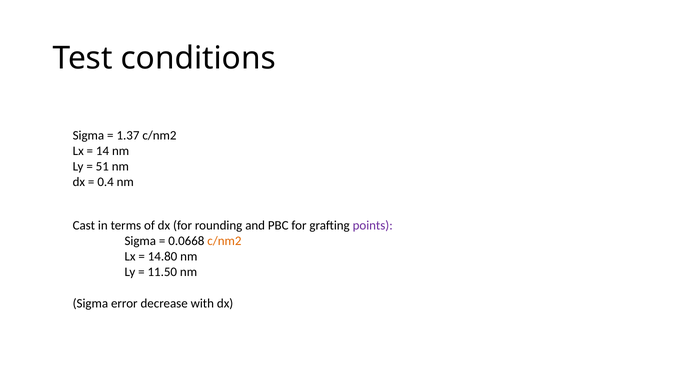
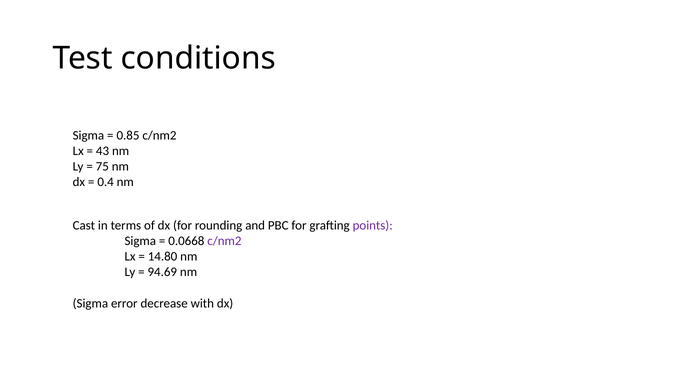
1.37: 1.37 -> 0.85 (128, 135)
14: 14 -> 43 (103, 151)
51: 51 -> 75 (102, 166)
c/nm2 colour: orange -> purple (224, 241)
11.50: 11.50 -> 94.69 (162, 272)
